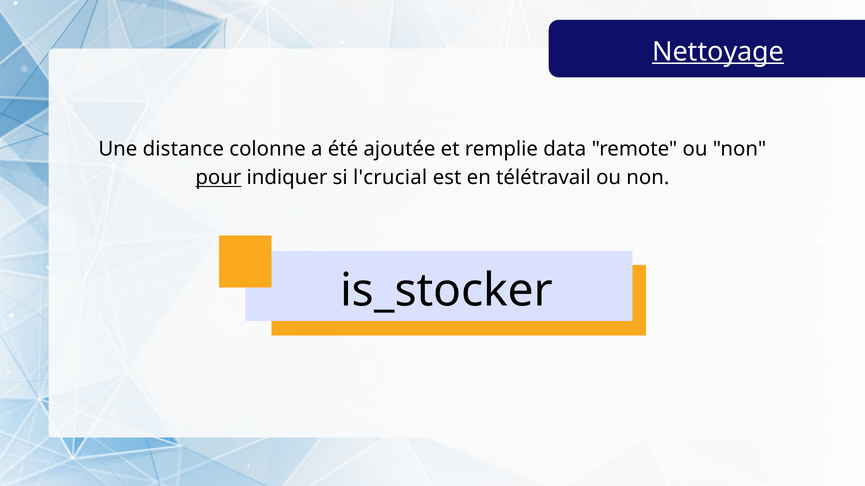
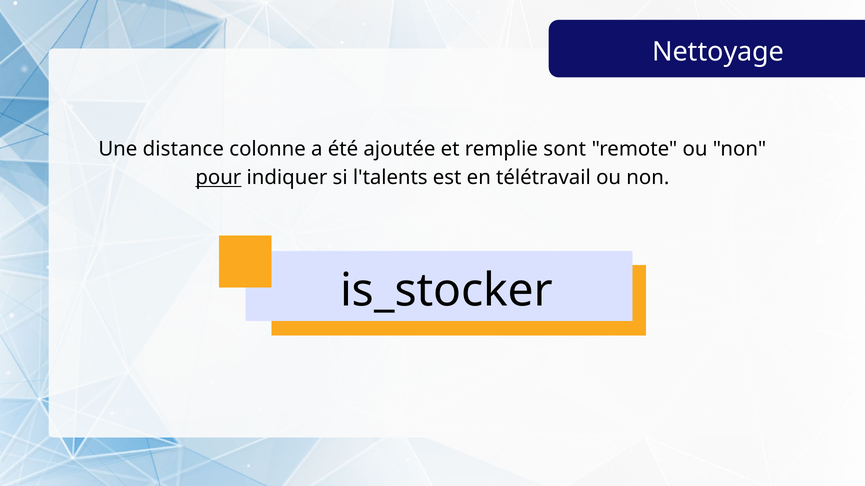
Nettoyage underline: present -> none (718, 52)
data: data -> sont (565, 149)
l'crucial: l'crucial -> l'talents (390, 178)
